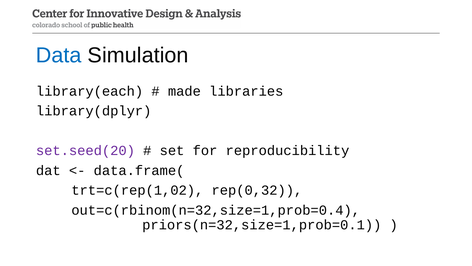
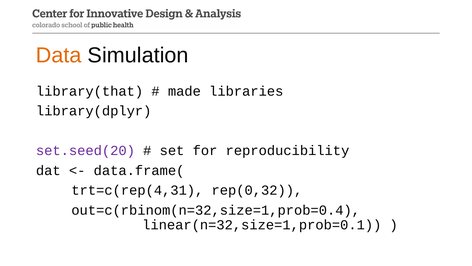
Data colour: blue -> orange (59, 55)
library(each: library(each -> library(that (90, 91)
trt=c(rep(1,02: trt=c(rep(1,02 -> trt=c(rep(4,31 (137, 190)
priors(n=32,size=1,prob=0.1: priors(n=32,size=1,prob=0.1 -> linear(n=32,size=1,prob=0.1 (262, 225)
